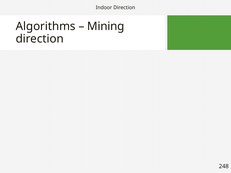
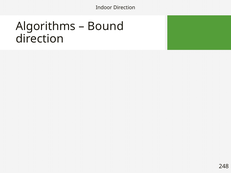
Mining: Mining -> Bound (106, 26)
